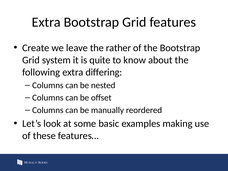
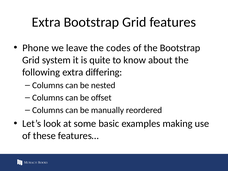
Create: Create -> Phone (36, 48)
rather: rather -> codes (118, 48)
